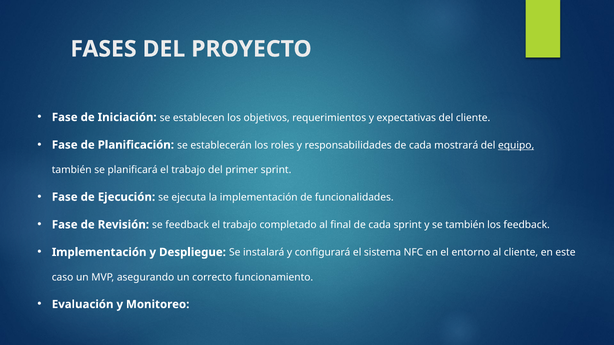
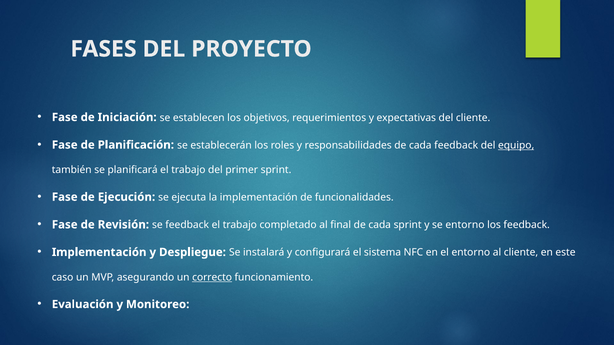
cada mostrará: mostrará -> feedback (456, 145)
se también: también -> entorno (465, 225)
correcto underline: none -> present (212, 278)
